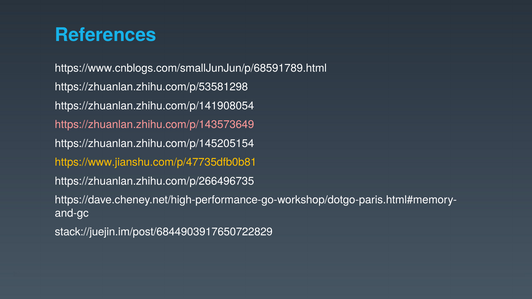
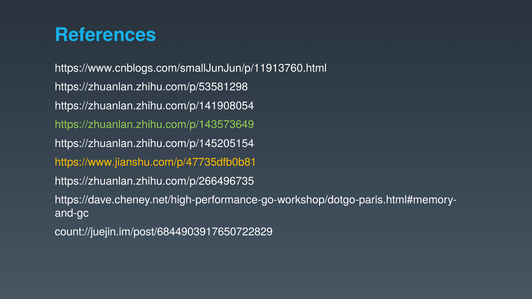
https://www.cnblogs.com/smallJunJun/p/68591789.html: https://www.cnblogs.com/smallJunJun/p/68591789.html -> https://www.cnblogs.com/smallJunJun/p/11913760.html (191, 68)
https://zhuanlan.zhihu.com/p/143573649 colour: pink -> light green (154, 125)
stack://juejin.im/post/6844903917650722829: stack://juejin.im/post/6844903917650722829 -> count://juejin.im/post/6844903917650722829 (164, 232)
